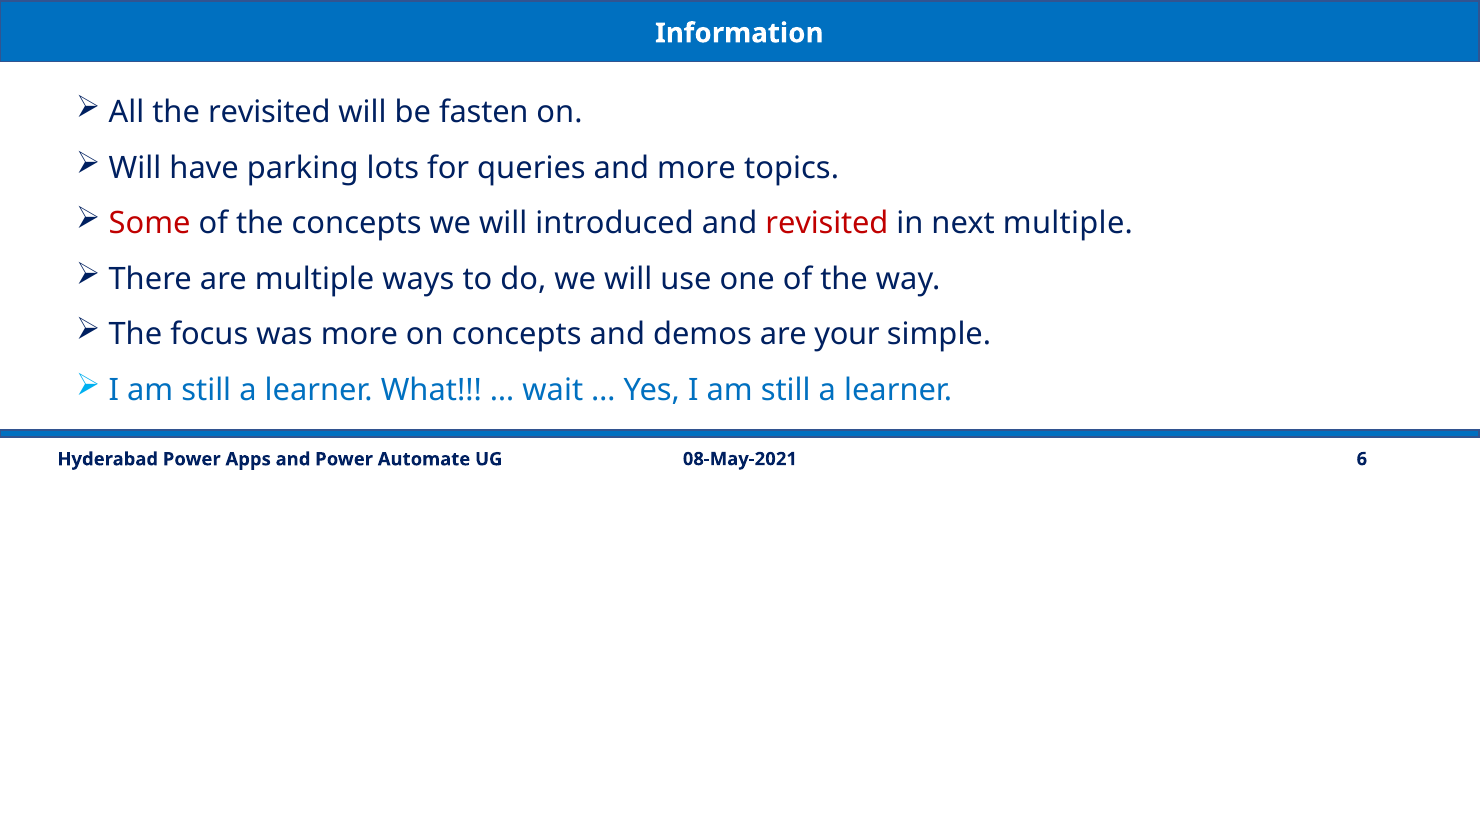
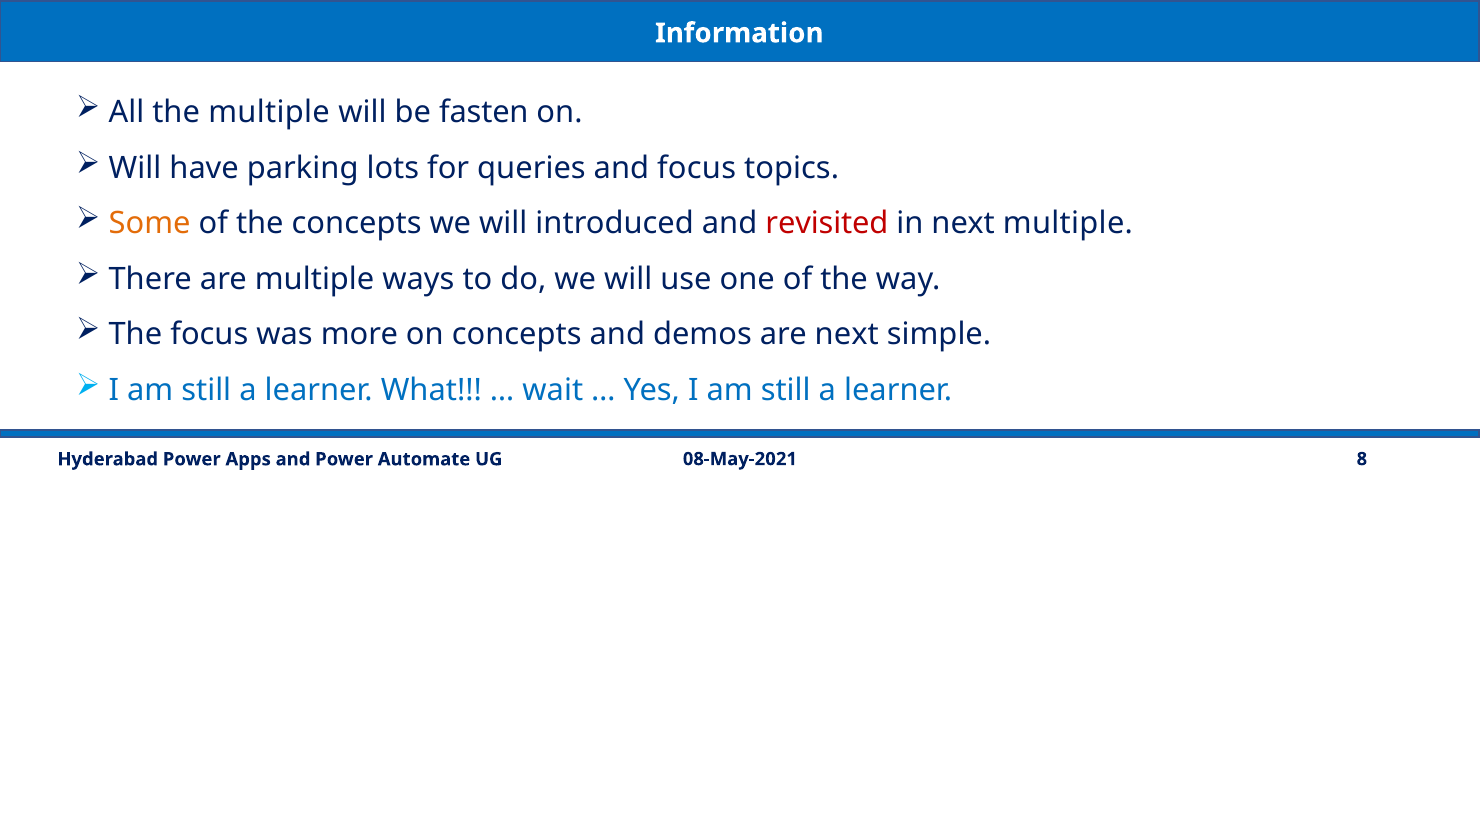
the revisited: revisited -> multiple (269, 112)
and more: more -> focus (697, 168)
Some colour: red -> orange (150, 223)
are your: your -> next (847, 334)
6: 6 -> 8 (1362, 459)
